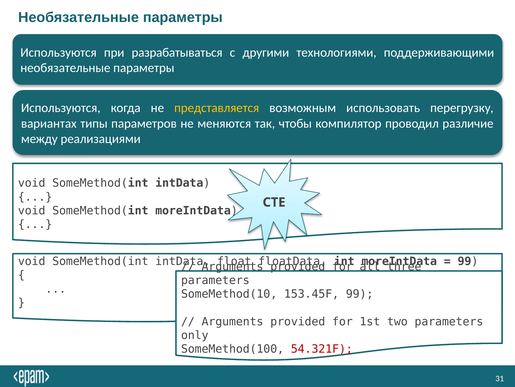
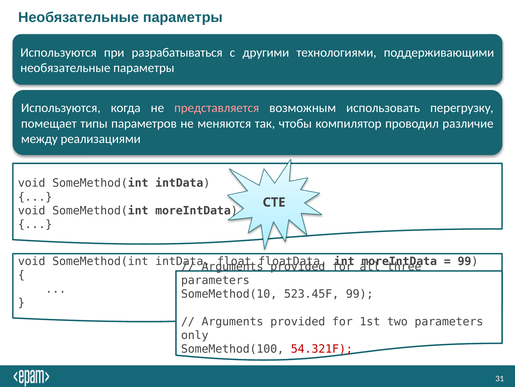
представляется colour: yellow -> pink (217, 108)
вариантах: вариантах -> помещает (49, 123)
153.45F: 153.45F -> 523.45F (312, 294)
